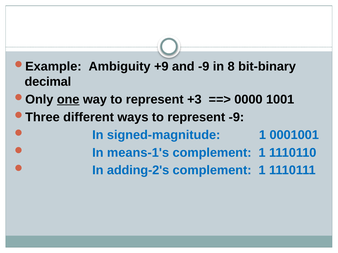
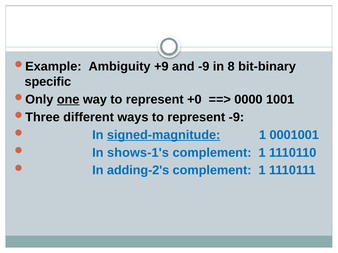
decimal: decimal -> specific (48, 82)
+3: +3 -> +0 (194, 100)
signed-magnitude underline: none -> present (164, 135)
means-1's: means-1's -> shows-1's (138, 153)
